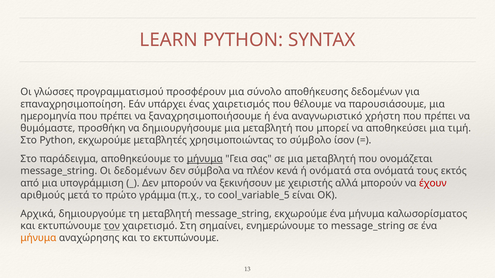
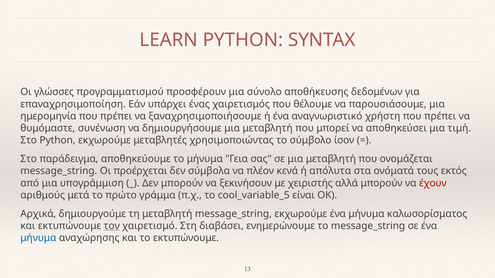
προσθήκη: προσθήκη -> συνένωση (102, 128)
μήνυμα underline: present -> none (205, 159)
Οι δεδομένων: δεδομένων -> προέρχεται (140, 171)
ή ονόματά: ονόματά -> απόλυτα (330, 171)
σημαίνει: σημαίνει -> διαβάσει (222, 226)
μήνυμα colour: orange -> blue (38, 238)
